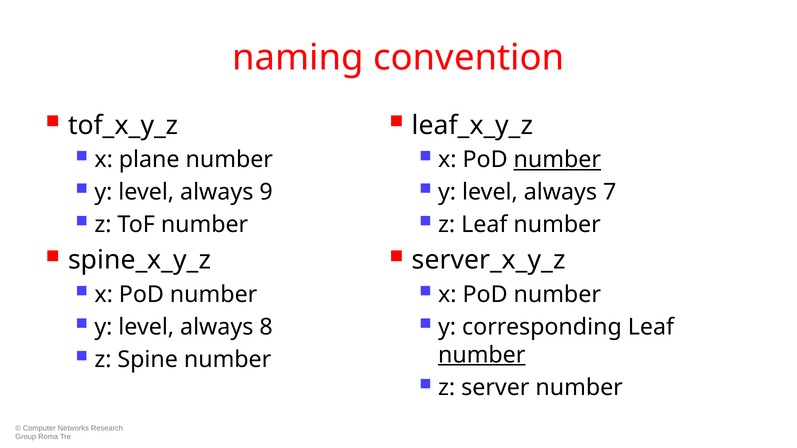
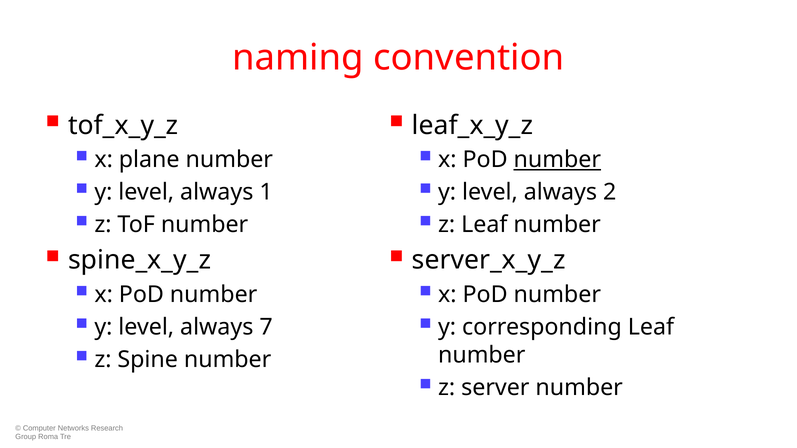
9: 9 -> 1 (266, 192)
7: 7 -> 2 (610, 192)
8: 8 -> 7 (266, 327)
number underline: present -> none (482, 355)
